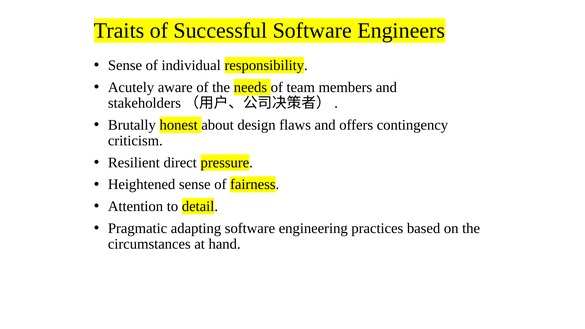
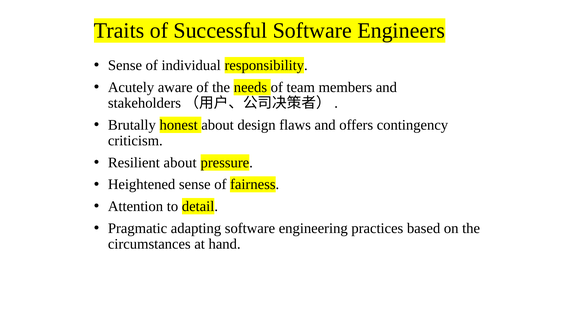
Resilient direct: direct -> about (180, 163)
